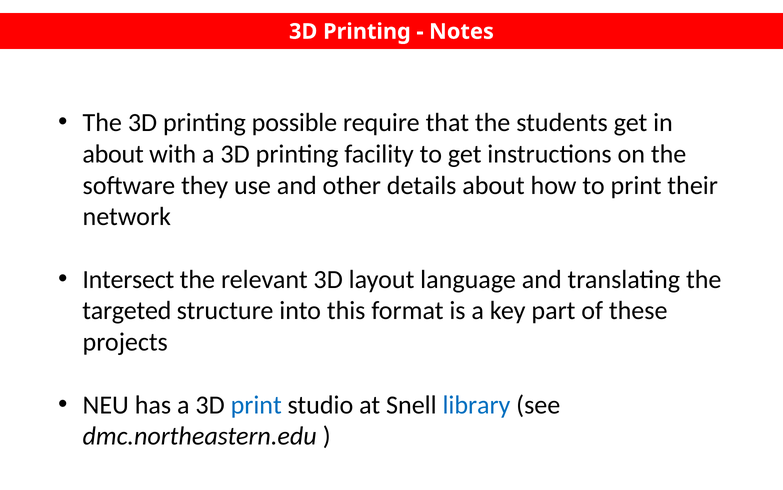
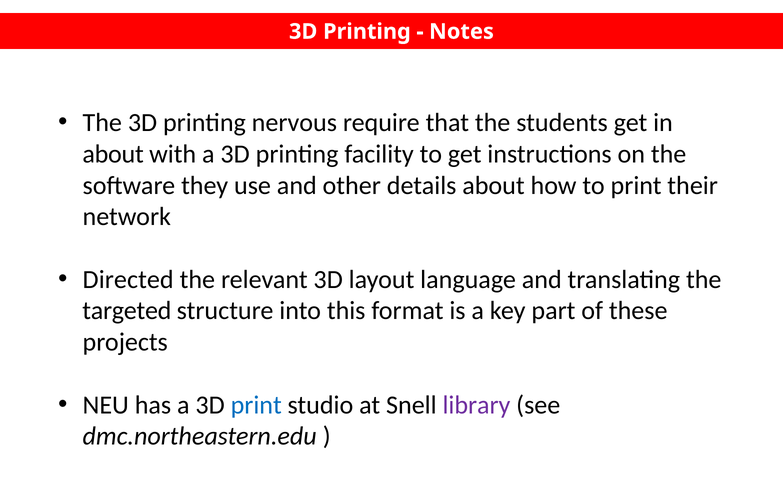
possible: possible -> nervous (294, 123)
Intersect: Intersect -> Directed (128, 279)
library colour: blue -> purple (476, 404)
